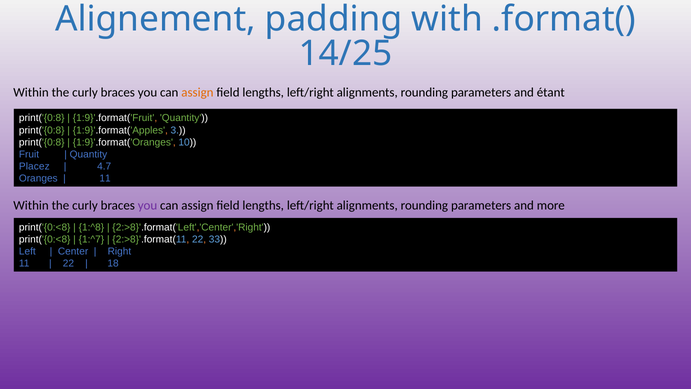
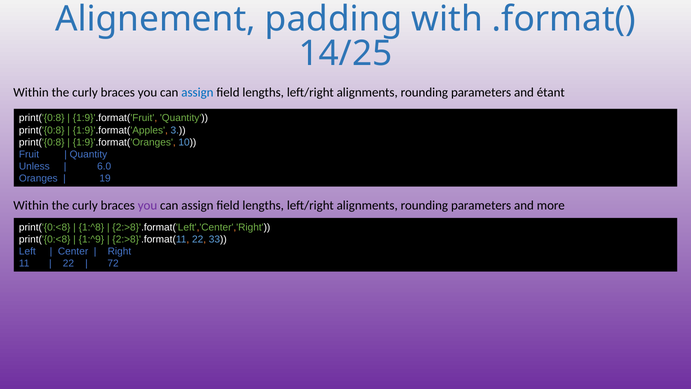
assign colour: orange -> blue (197, 92)
Placez: Placez -> Unless (34, 166)
4.7: 4.7 -> 6.0 (104, 166)
11: 11 -> 19 (105, 178)
1:^7: 1:^7 -> 1:^9 (91, 239)
18: 18 -> 72 (113, 263)
